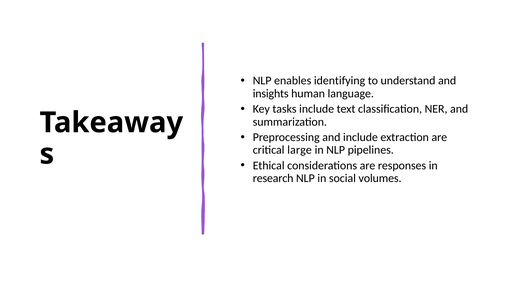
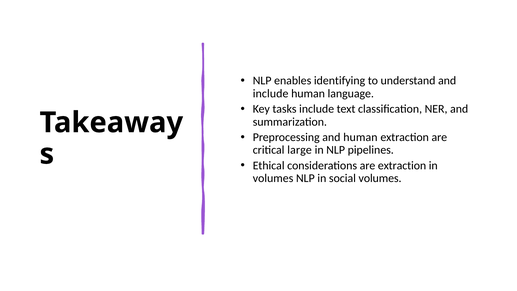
insights: insights -> include (271, 93)
and include: include -> human (360, 137)
are responses: responses -> extraction (402, 165)
research: research -> volumes (273, 178)
